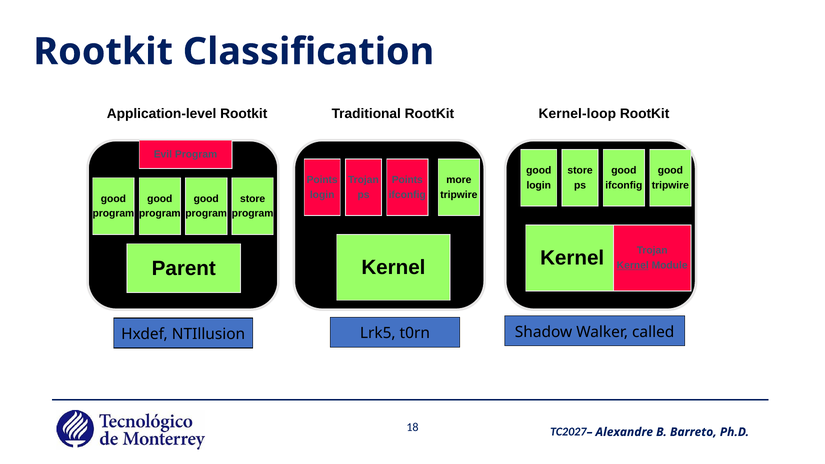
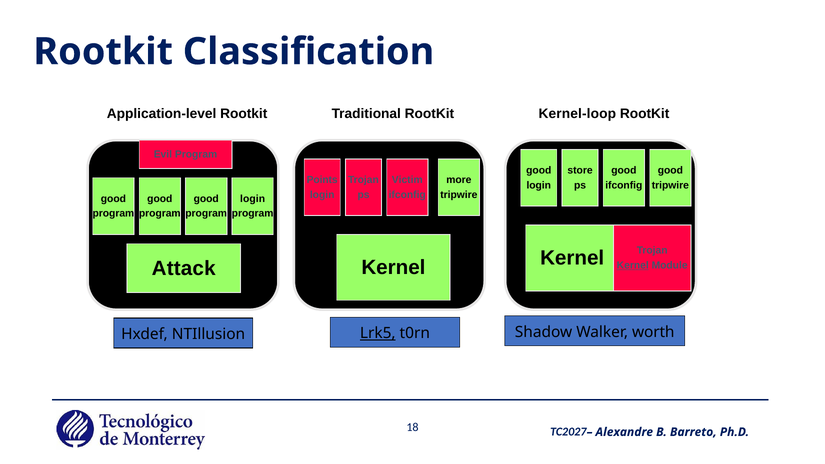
Points: Points -> Victim (407, 180)
store: store -> login (253, 199)
Parent: Parent -> Attack (184, 268)
called: called -> worth (653, 332)
Lrk5 underline: none -> present (378, 333)
